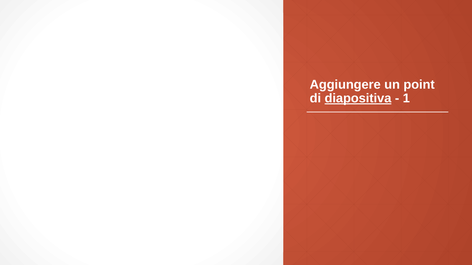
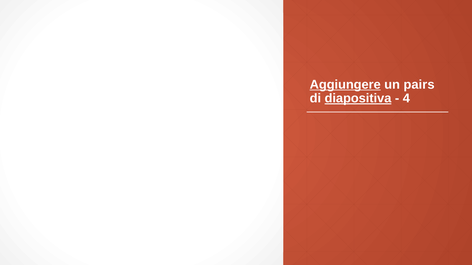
Aggiungere underline: none -> present (345, 85)
point: point -> pairs (419, 85)
1: 1 -> 4 (406, 98)
